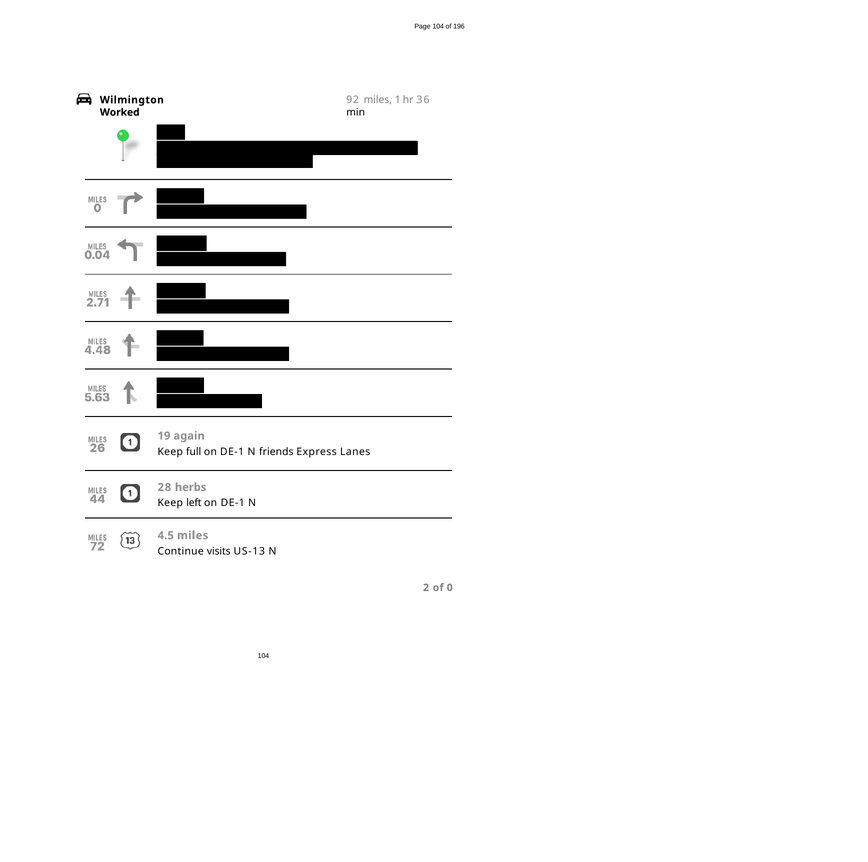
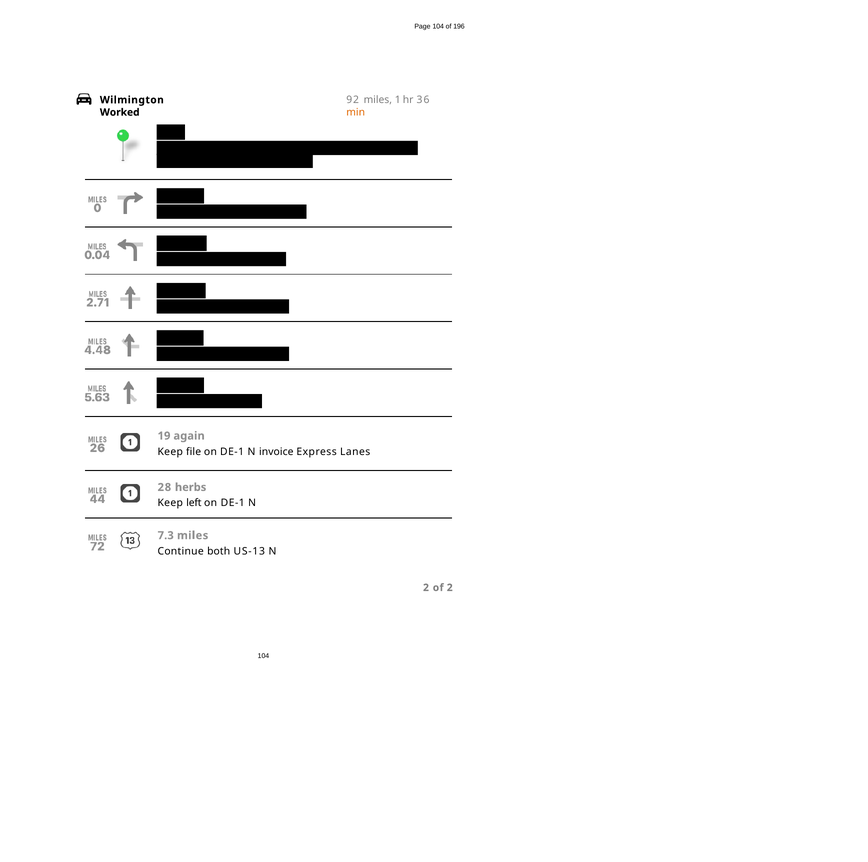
min colour: black -> orange (356, 112)
full: full -> file (194, 452)
friends: friends -> invoice (276, 452)
4.5: 4.5 -> 7.3 (166, 535)
visits: visits -> both (219, 551)
of 0: 0 -> 2 (450, 588)
